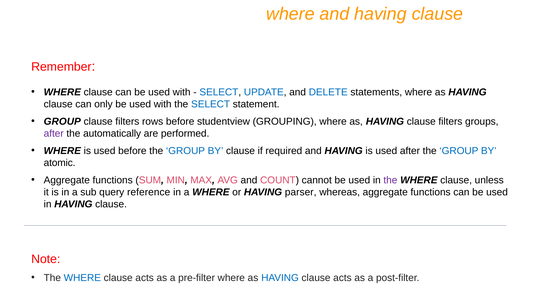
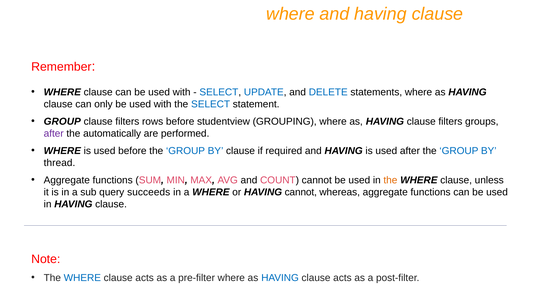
atomic: atomic -> thread (60, 163)
the colour: purple -> orange (390, 180)
reference: reference -> succeeds (149, 192)
HAVING parser: parser -> cannot (301, 192)
